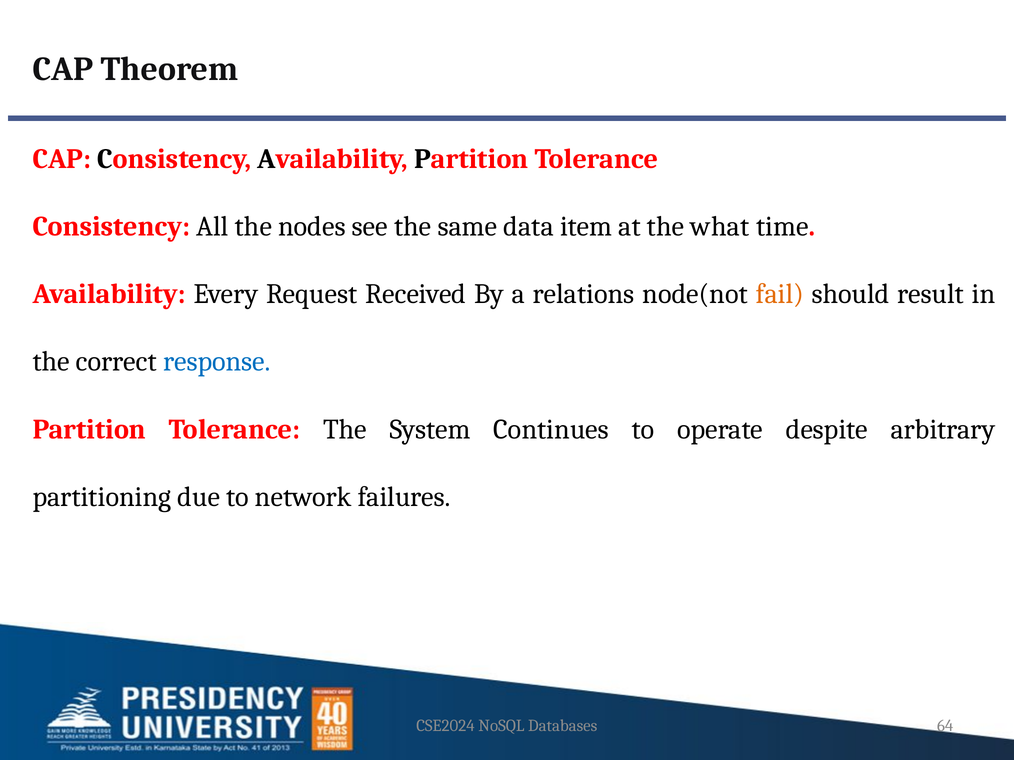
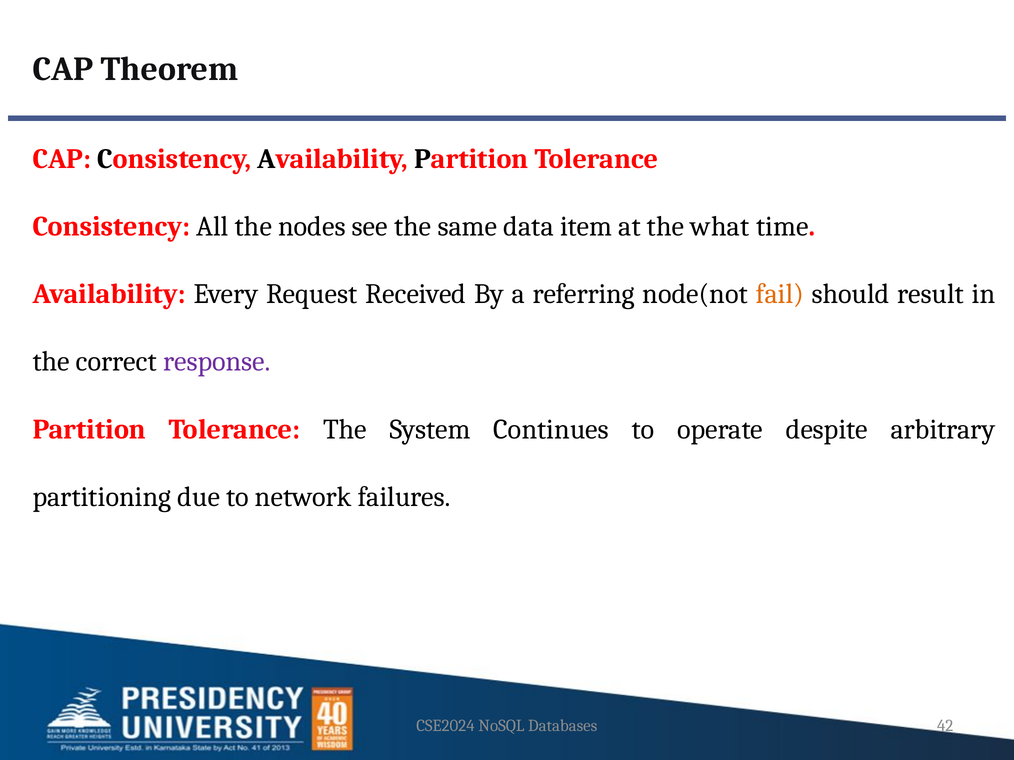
relations: relations -> referring (584, 294)
response colour: blue -> purple (217, 362)
64: 64 -> 42 (945, 726)
